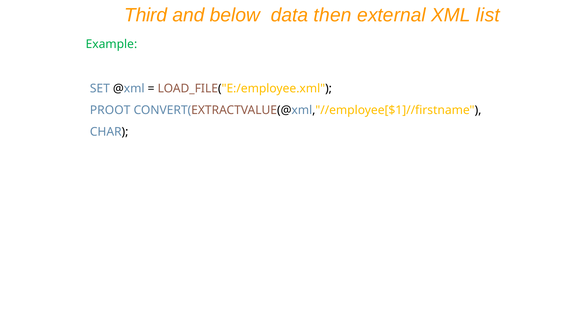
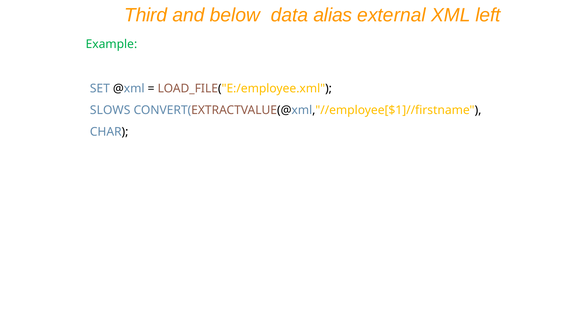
then: then -> alias (333, 15)
list: list -> left (488, 15)
PROOT: PROOT -> SLOWS (110, 110)
